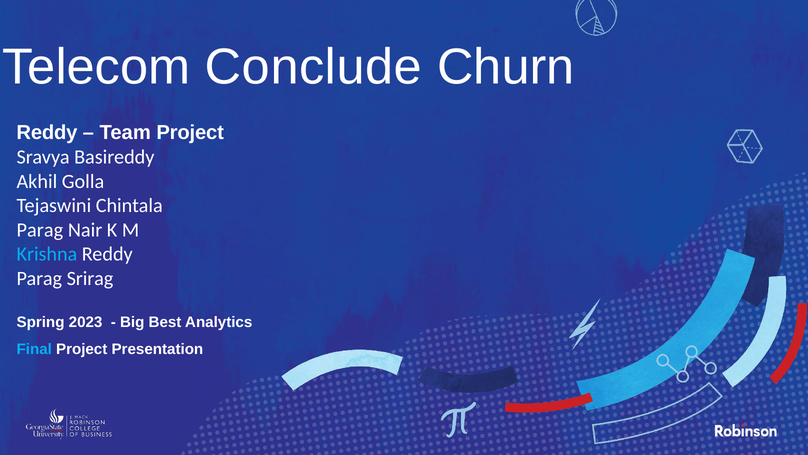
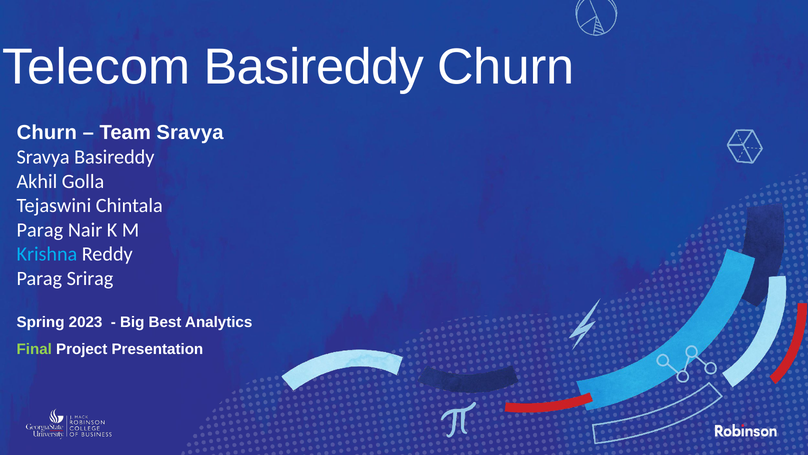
Telecom Conclude: Conclude -> Basireddy (314, 67)
Reddy: Reddy -> Churn (47, 132)
Team Project: Project -> Sravya (190, 132)
Final colour: light blue -> light green (34, 349)
